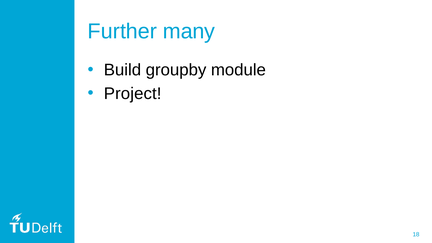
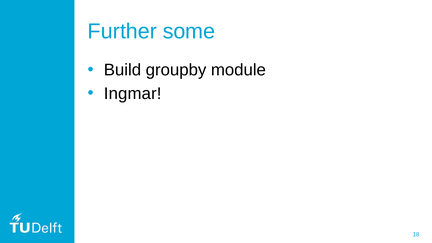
many: many -> some (189, 31)
Project: Project -> Ingmar (133, 94)
